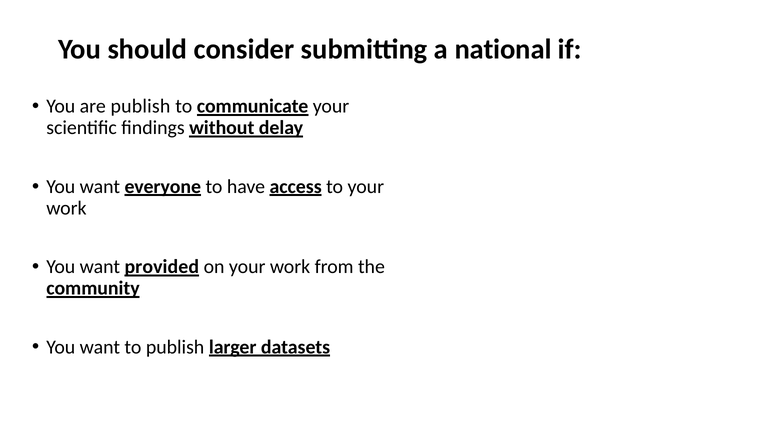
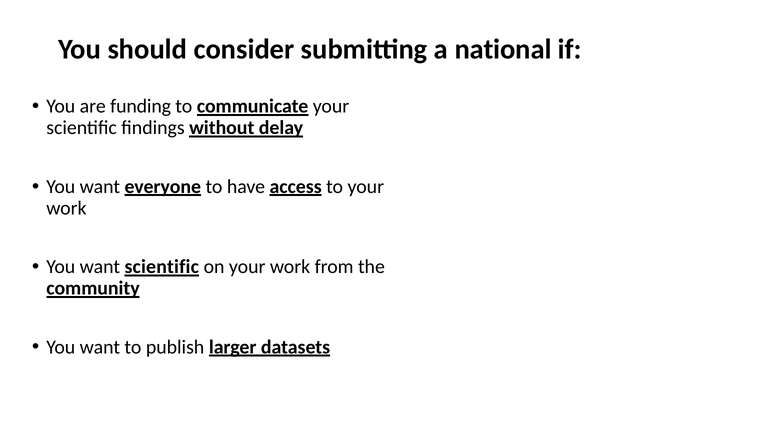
are publish: publish -> funding (141, 106)
want provided: provided -> scientific (162, 267)
